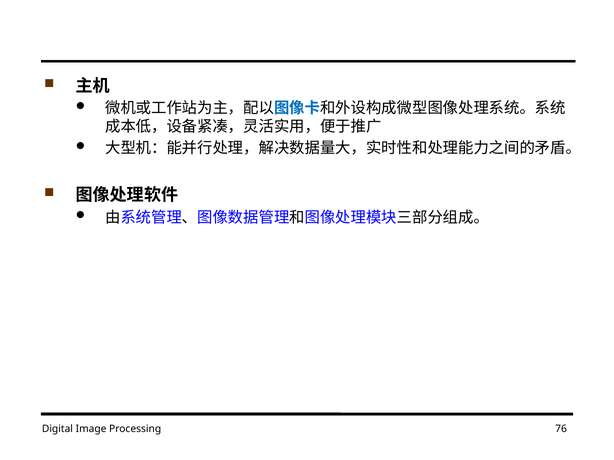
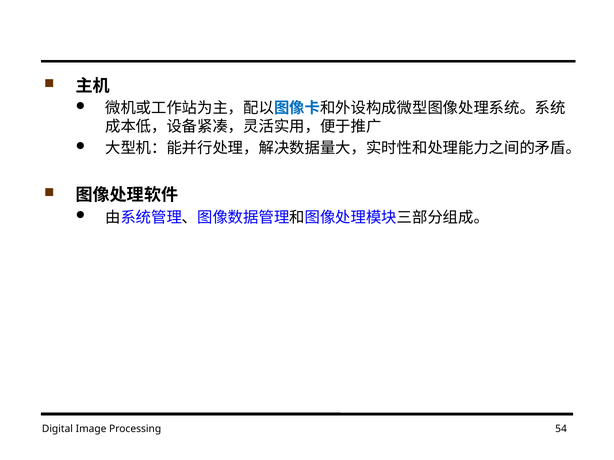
76: 76 -> 54 (561, 429)
